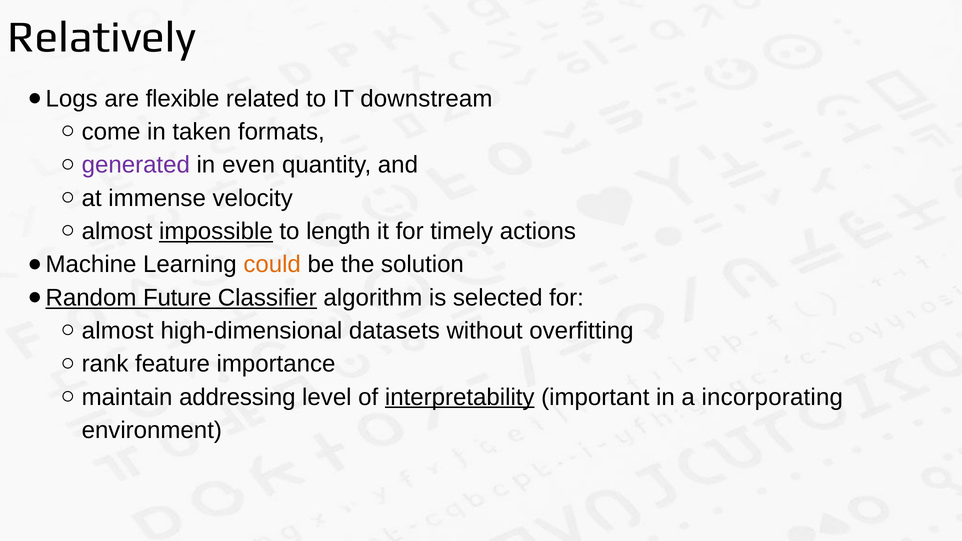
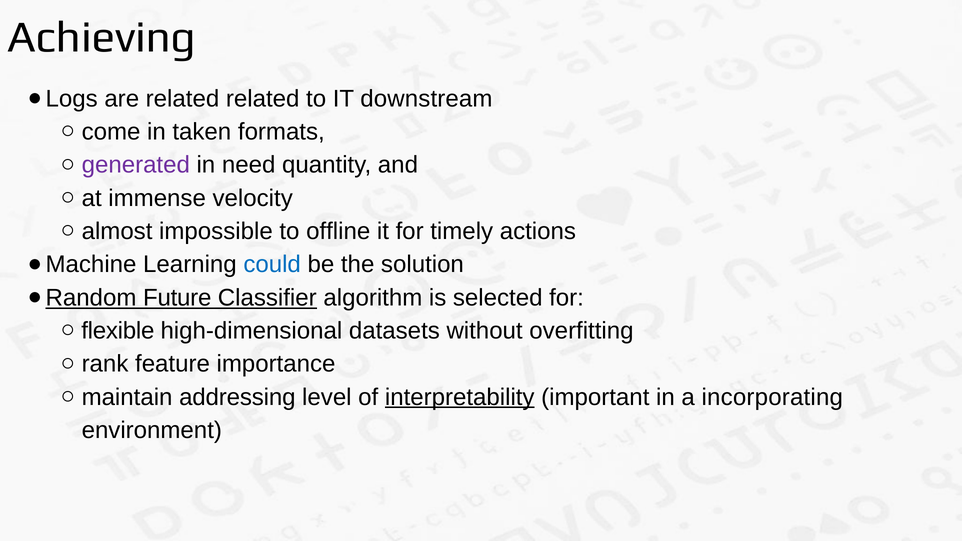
Relatively: Relatively -> Achieving (102, 37)
are flexible: flexible -> related (183, 99)
even: even -> need (249, 165)
impossible underline: present -> none (216, 231)
length: length -> offline (338, 231)
could colour: orange -> blue (272, 264)
almost: almost -> flexible (118, 331)
